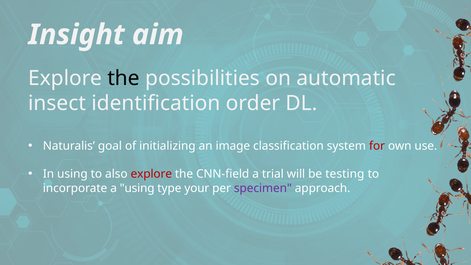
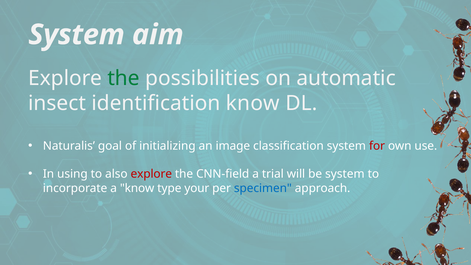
Insight: Insight -> System (77, 35)
the colour: black -> green (124, 78)
identification order: order -> know (253, 103)
be testing: testing -> system (345, 174)
a using: using -> know (137, 188)
specimen colour: purple -> blue (263, 188)
